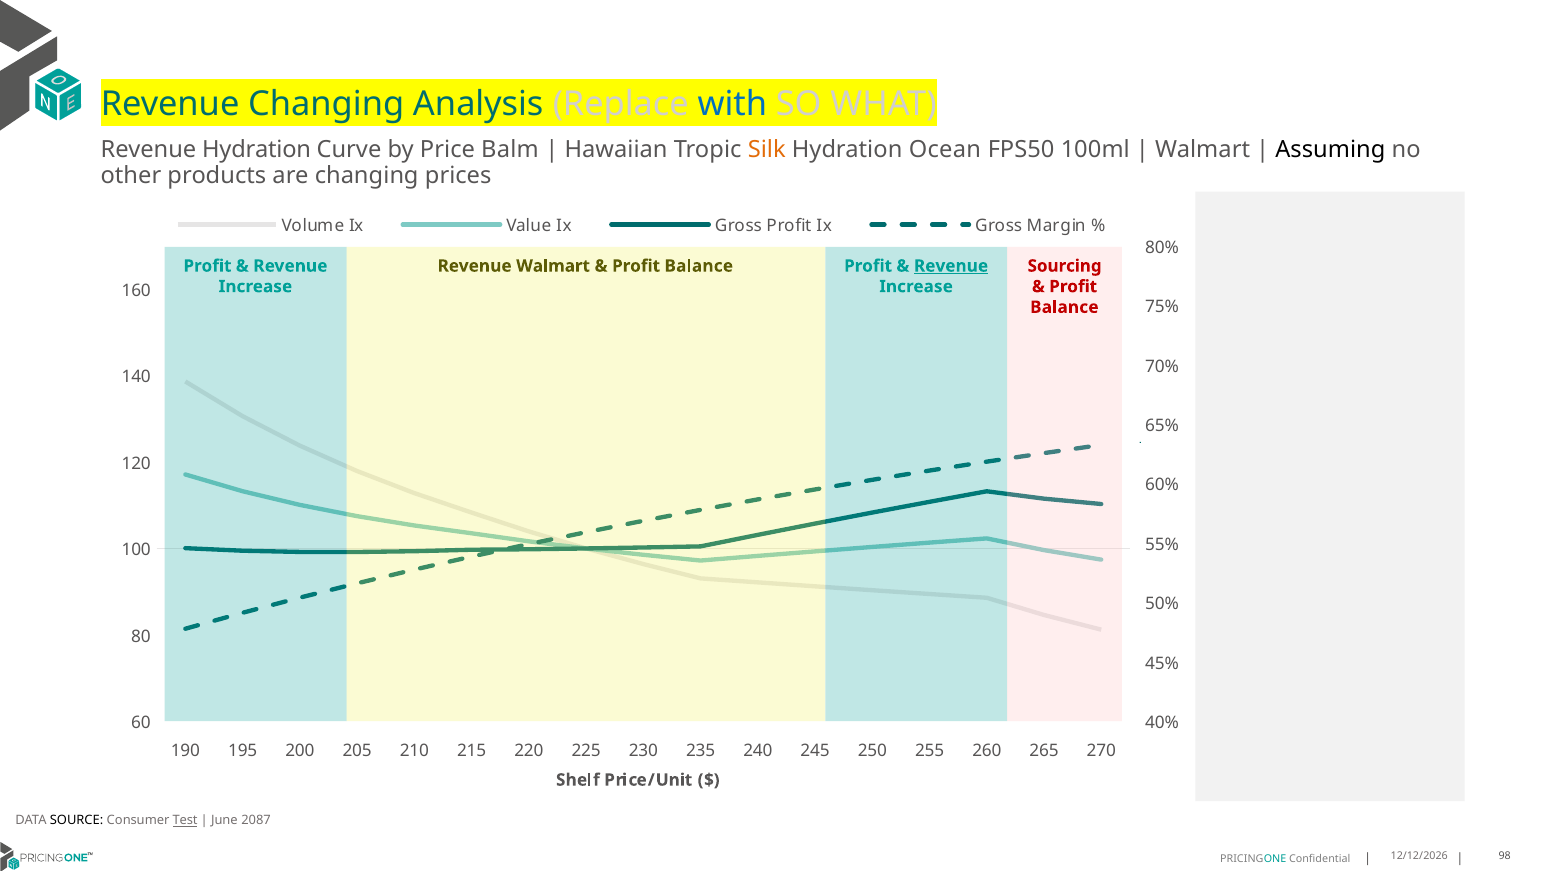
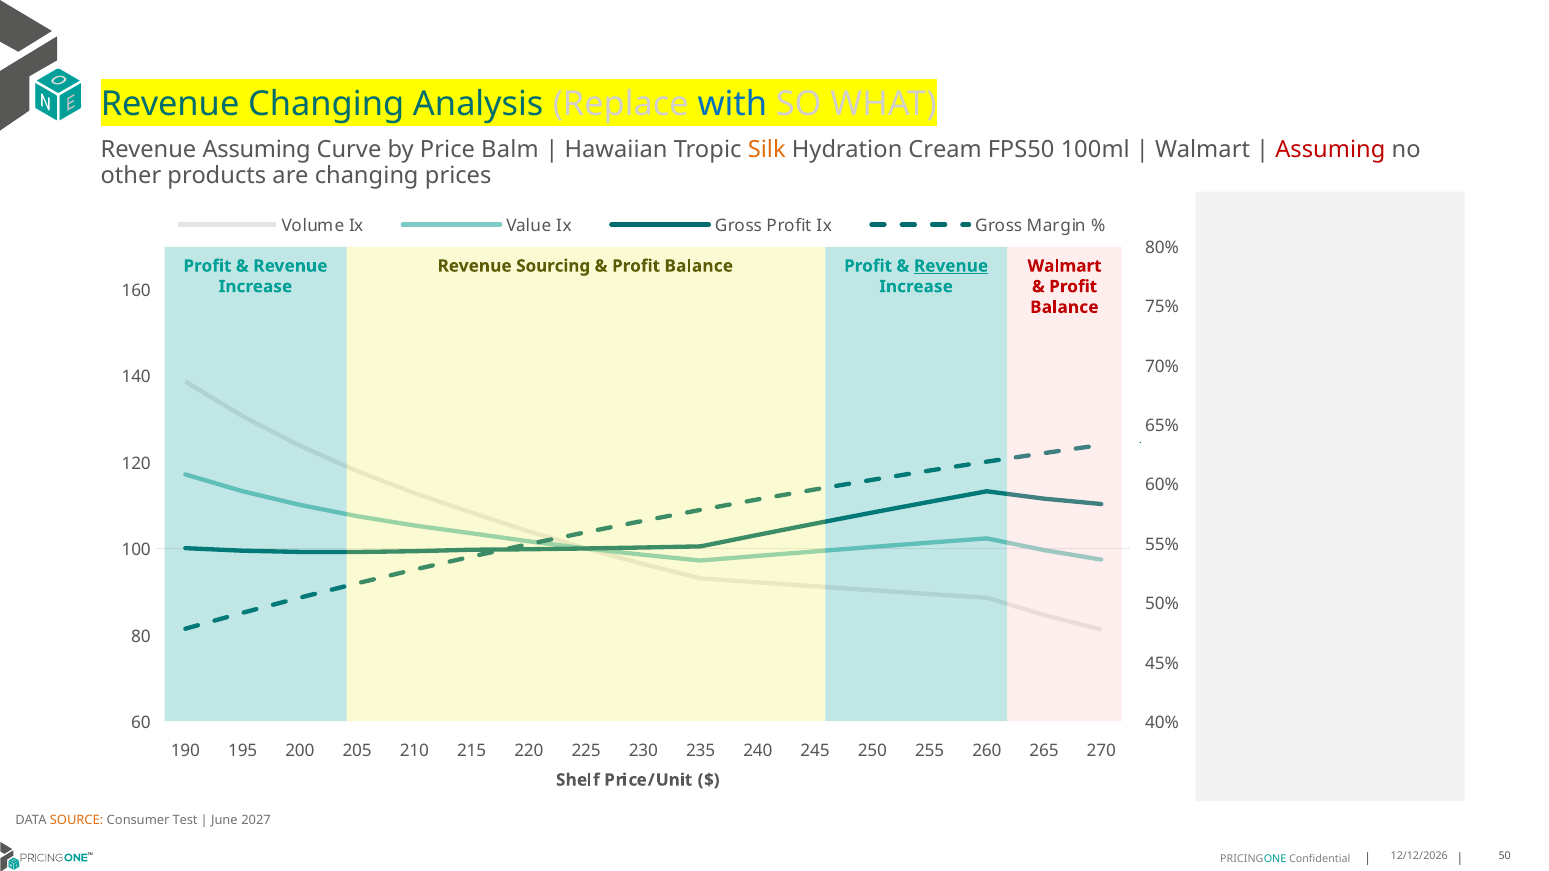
Revenue Hydration: Hydration -> Assuming (257, 150)
Ocean: Ocean -> Cream (945, 150)
Assuming colour: black -> red (1330, 150)
Revenue Walmart: Walmart -> Sourcing (553, 266)
Sourcing: Sourcing -> Walmart (1065, 266)
SOURCE colour: black -> orange (77, 821)
Test underline: present -> none (185, 821)
2087: 2087 -> 2027 (256, 821)
98: 98 -> 50 (1505, 857)
